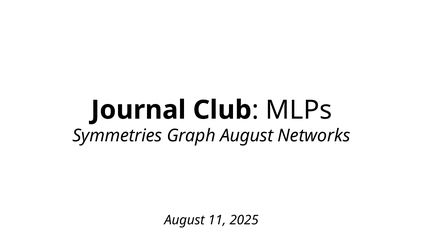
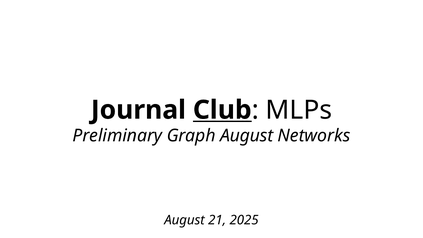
Club underline: none -> present (222, 110)
Symmetries: Symmetries -> Preliminary (117, 136)
11: 11 -> 21 (217, 220)
